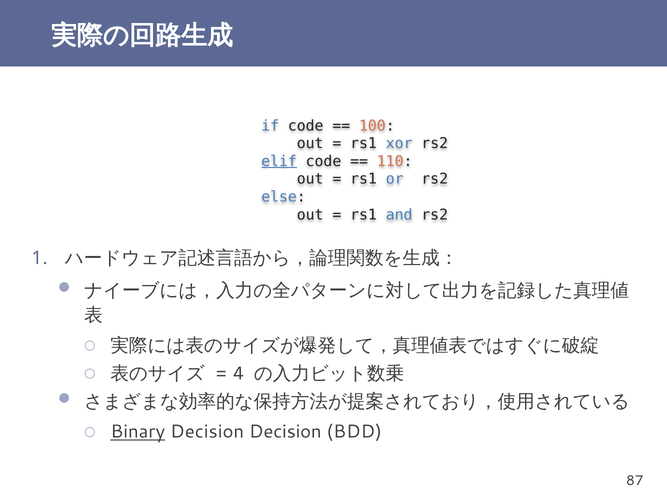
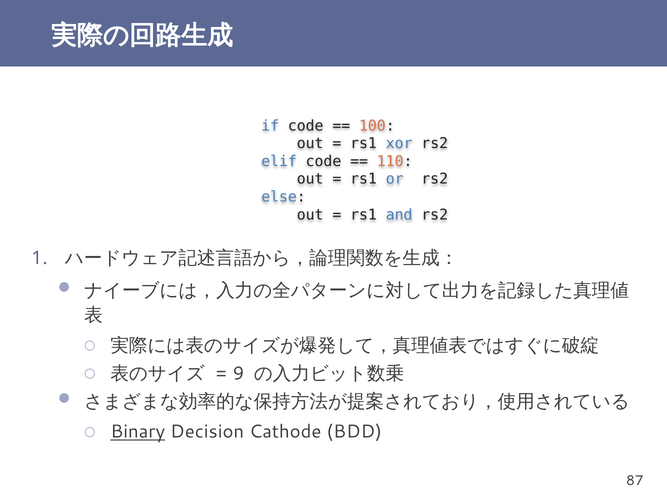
elif underline: present -> none (279, 161)
4: 4 -> 9 (238, 373)
Decision Decision: Decision -> Cathode (285, 431)
